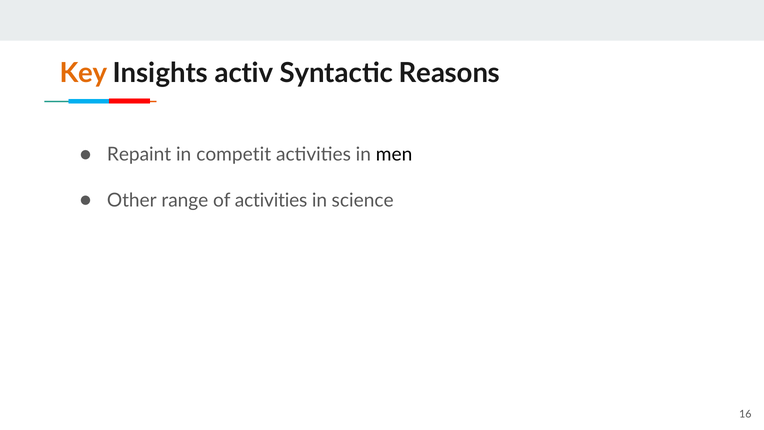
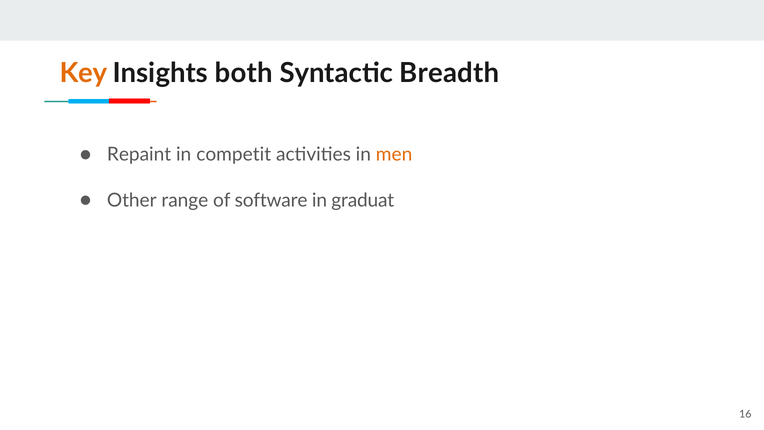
activ: activ -> both (244, 73)
Reasons: Reasons -> Breadth (449, 73)
men colour: black -> orange (394, 154)
of activities: activities -> software (271, 200)
science: science -> graduat (363, 200)
